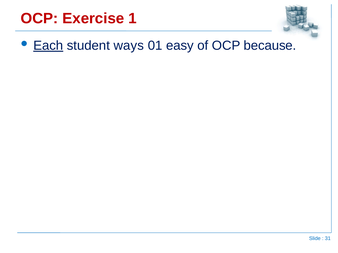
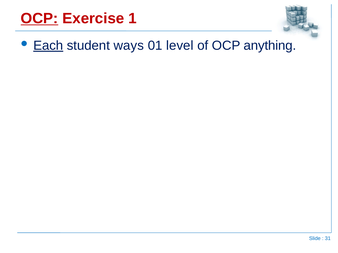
OCP underline: none -> present (39, 19)
easy: easy -> level (180, 46)
because: because -> anything (270, 46)
